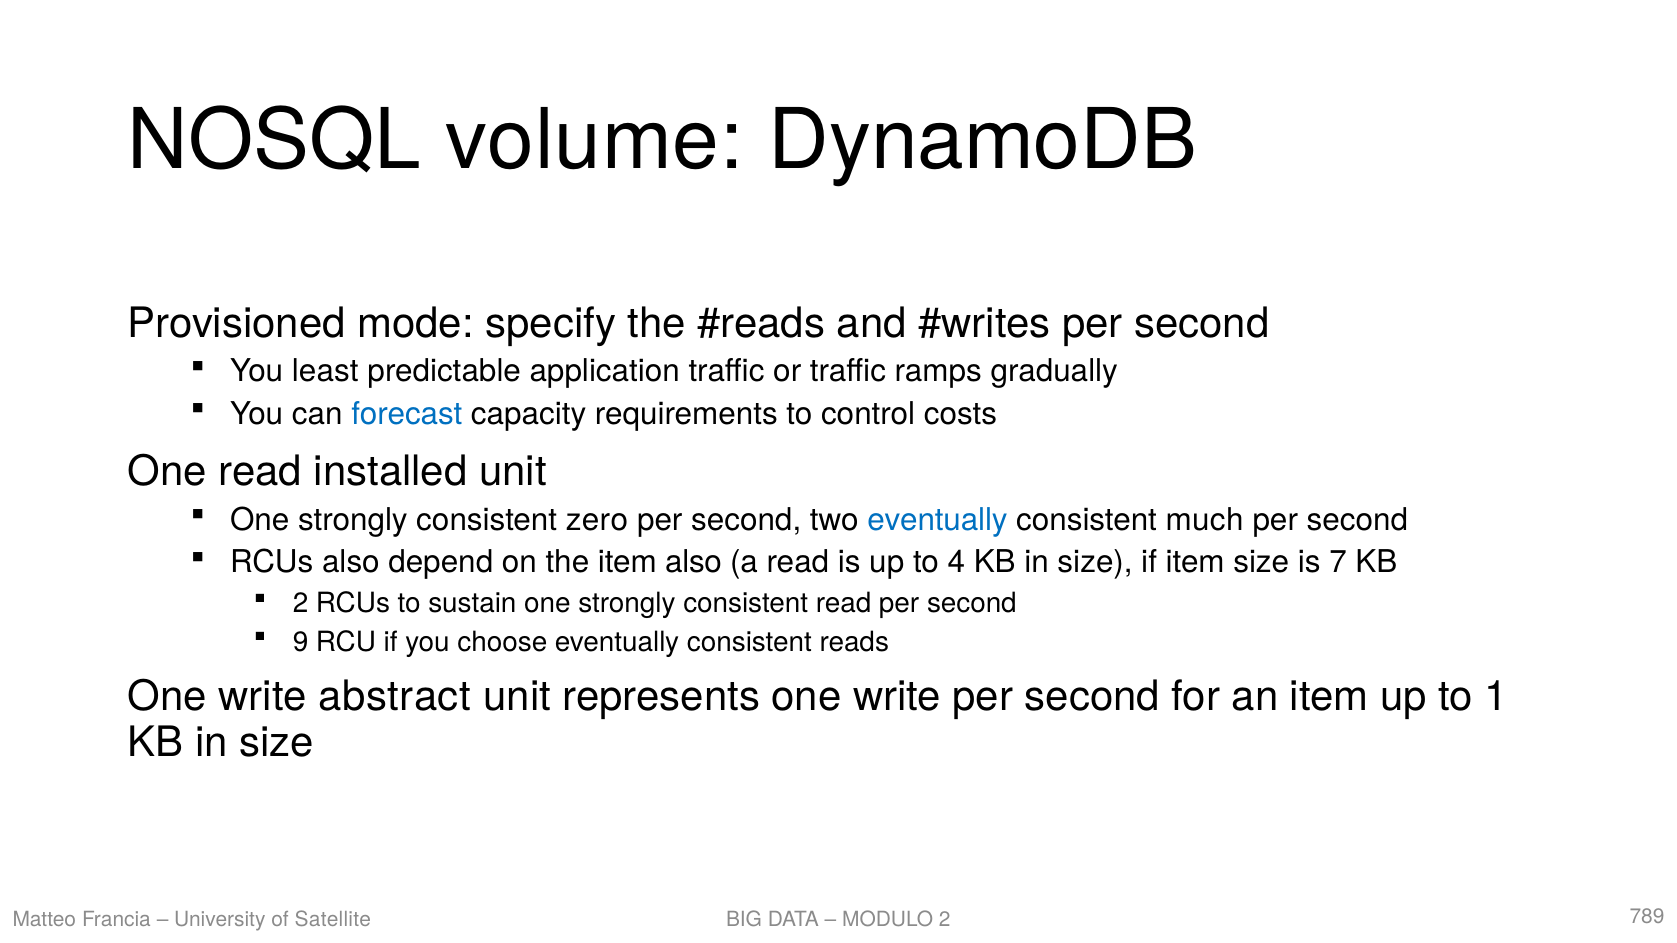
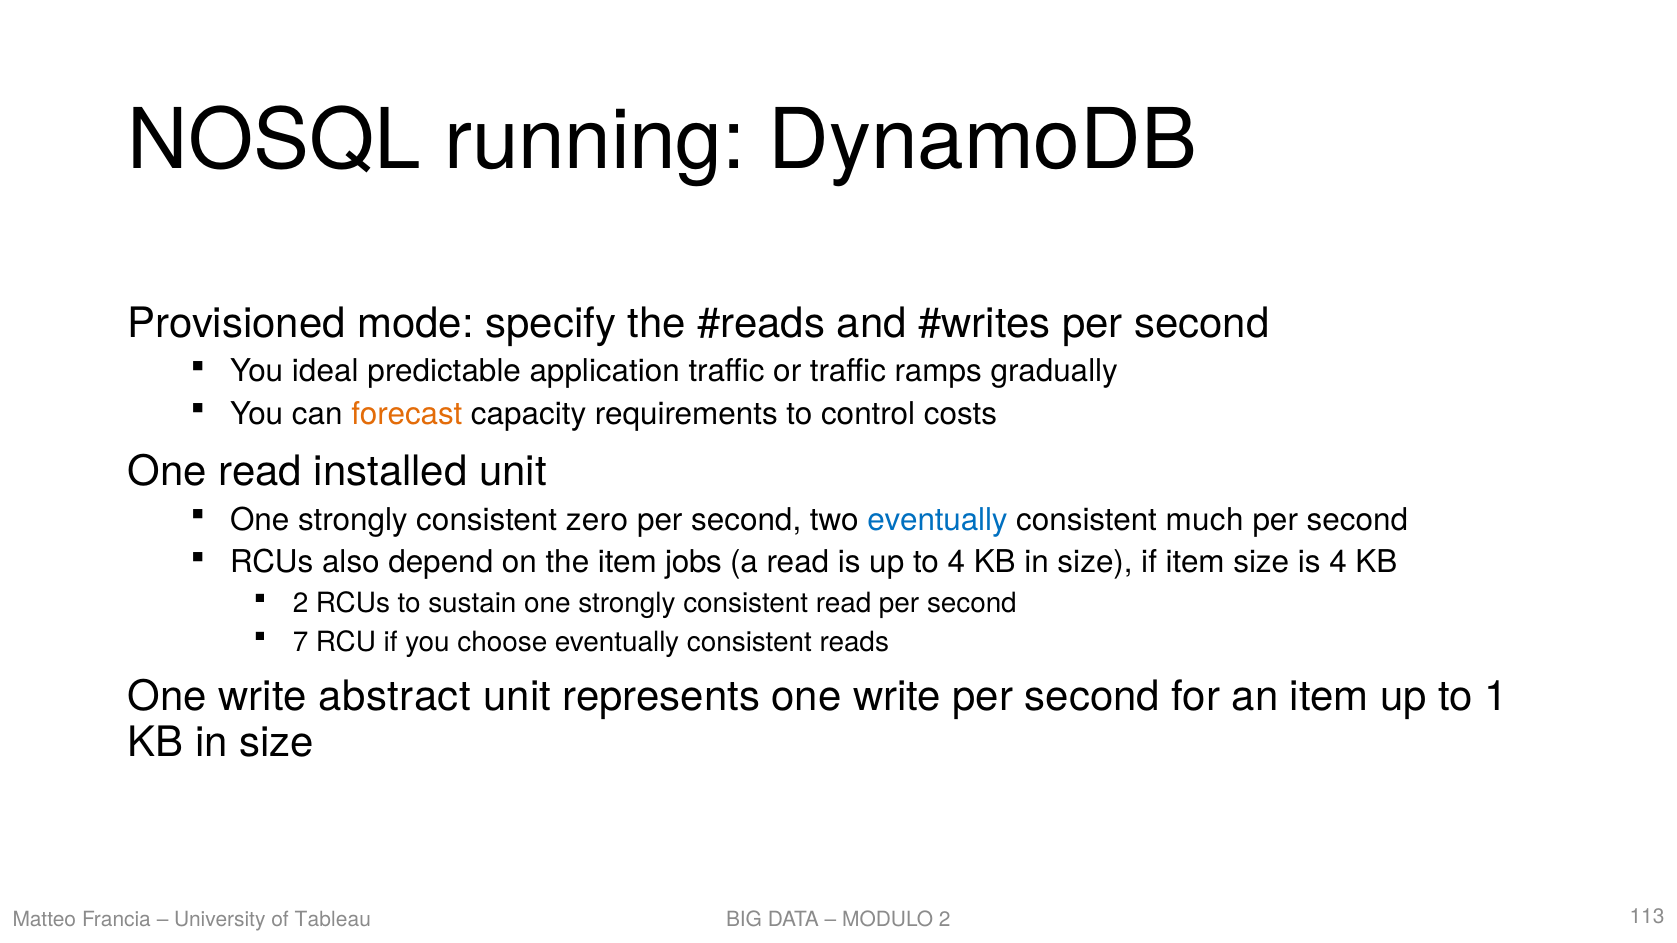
volume: volume -> running (595, 141)
least: least -> ideal (325, 372)
forecast colour: blue -> orange (407, 414)
item also: also -> jobs (694, 562)
is 7: 7 -> 4 (1338, 562)
9: 9 -> 7 (301, 642)
Satellite: Satellite -> Tableau (333, 920)
789: 789 -> 113 (1647, 917)
